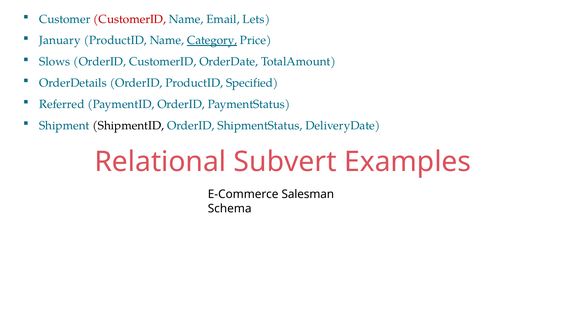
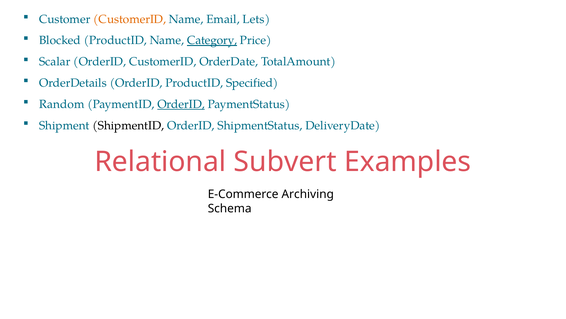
CustomerID colour: red -> orange (130, 19)
January: January -> Blocked (60, 40)
Slows: Slows -> Scalar (55, 62)
Referred: Referred -> Random (62, 104)
OrderID underline: none -> present (181, 104)
Salesman: Salesman -> Archiving (308, 194)
